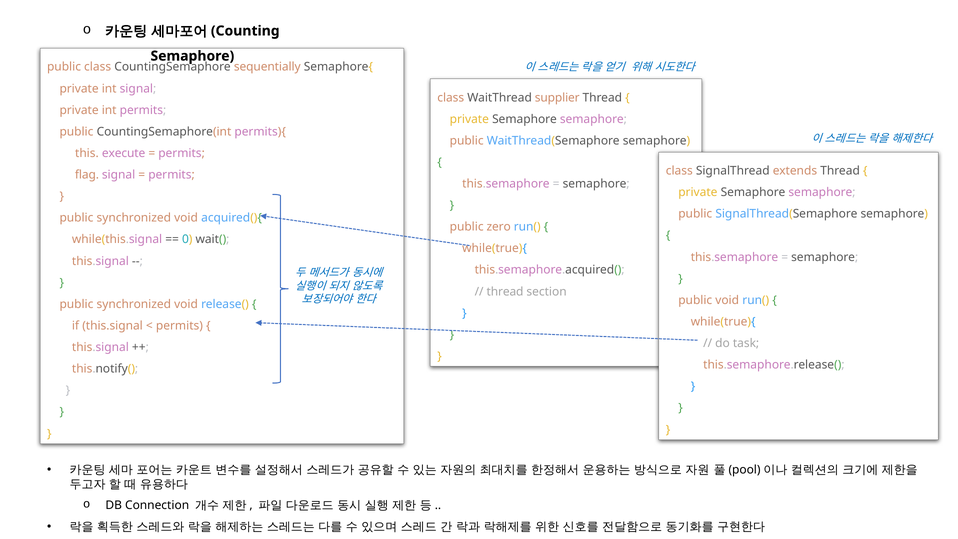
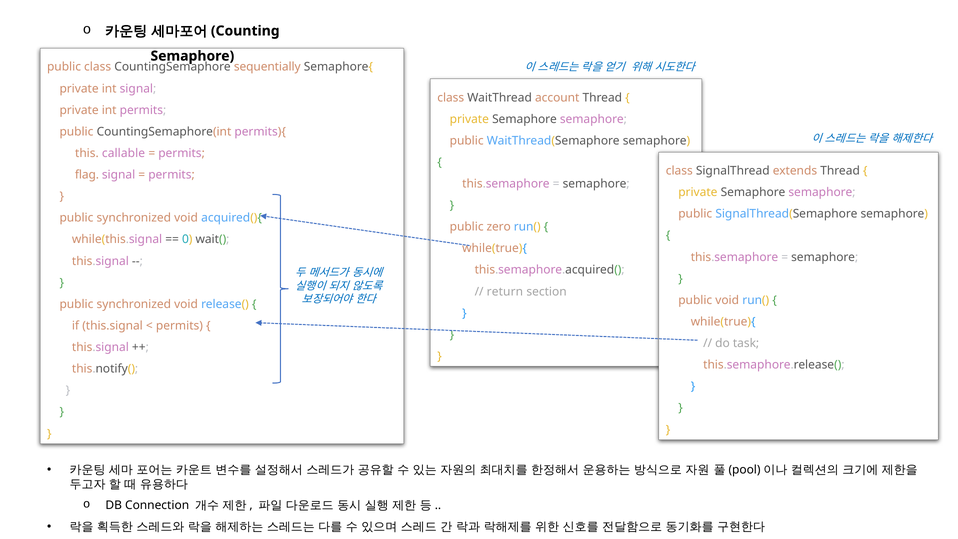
supplier: supplier -> account (557, 98)
execute: execute -> callable (124, 153)
thread: thread -> return (505, 292)
